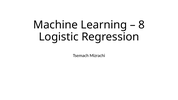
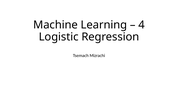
8: 8 -> 4 (142, 25)
